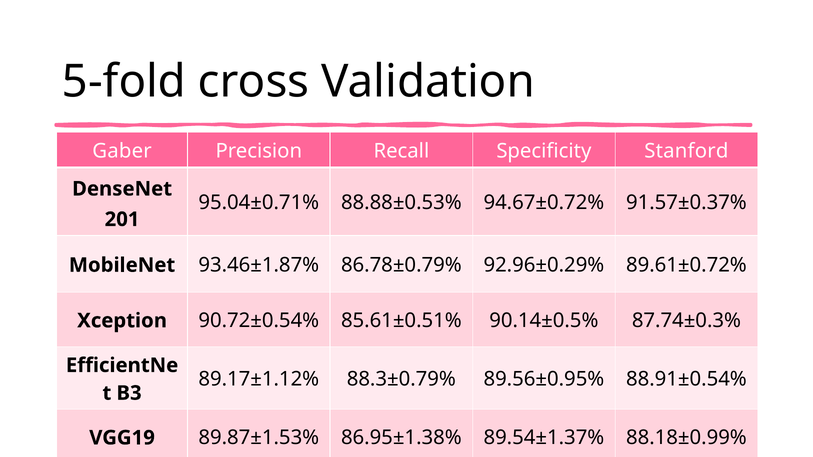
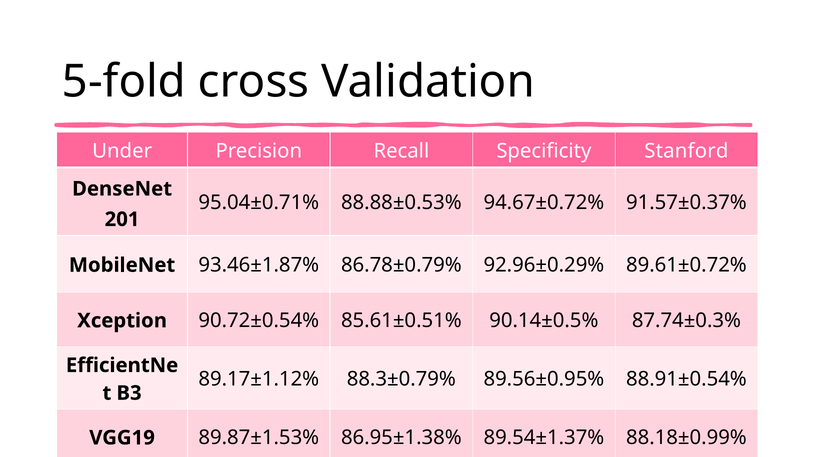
Gaber: Gaber -> Under (122, 151)
